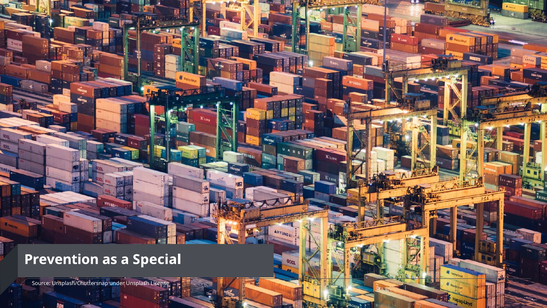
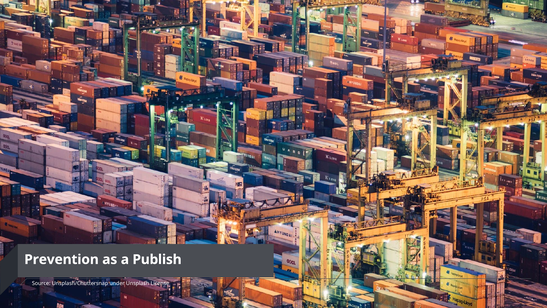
Special: Special -> Publish (157, 259)
